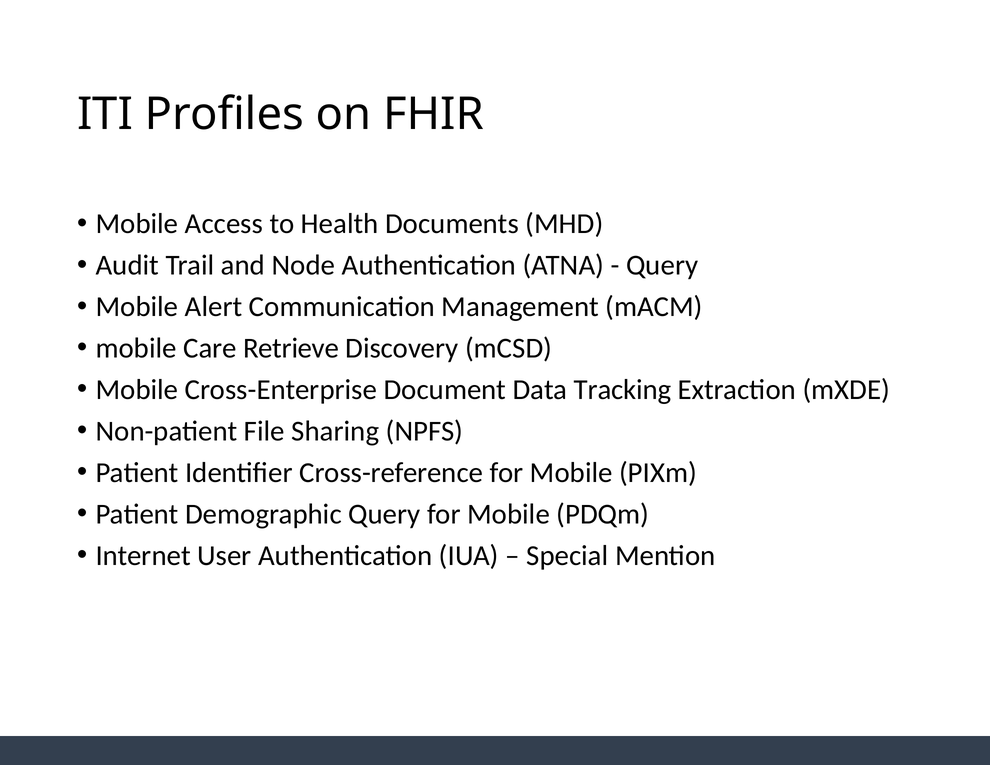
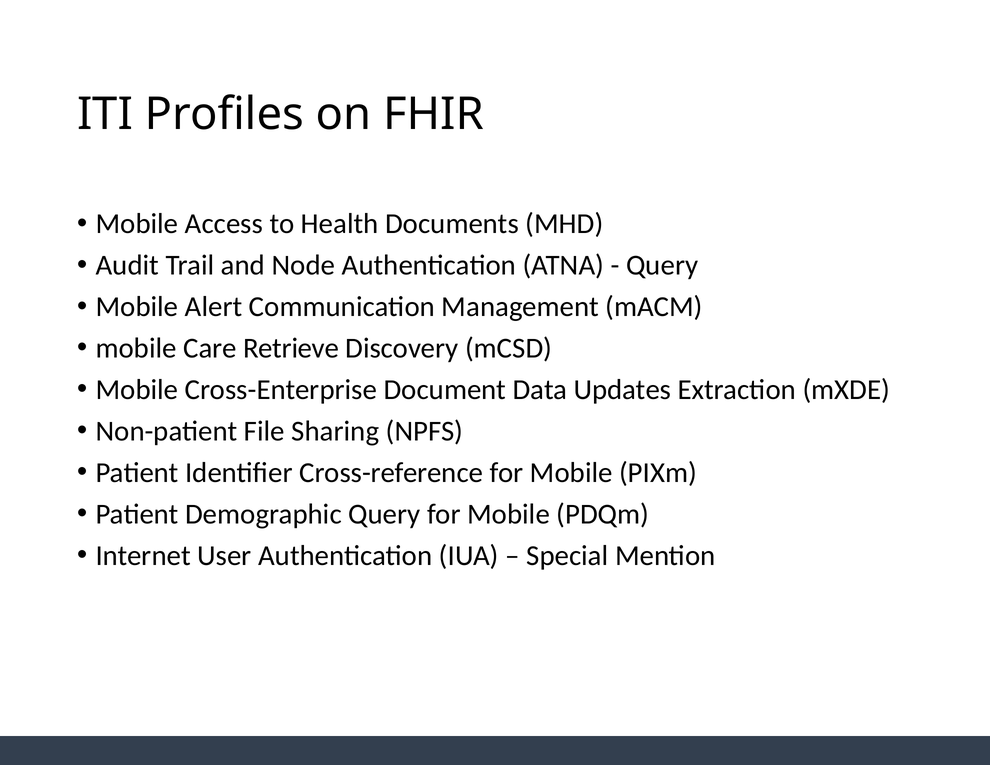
Tracking: Tracking -> Updates (622, 390)
